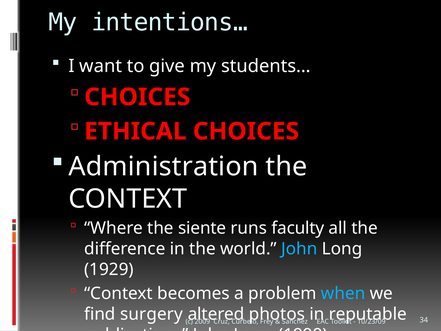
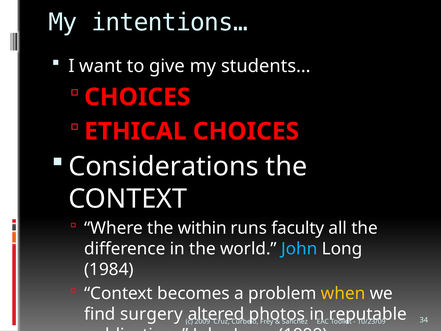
Administration: Administration -> Considerations (163, 167)
siente: siente -> within (202, 228)
1929: 1929 -> 1984 (109, 269)
when colour: light blue -> yellow (343, 293)
